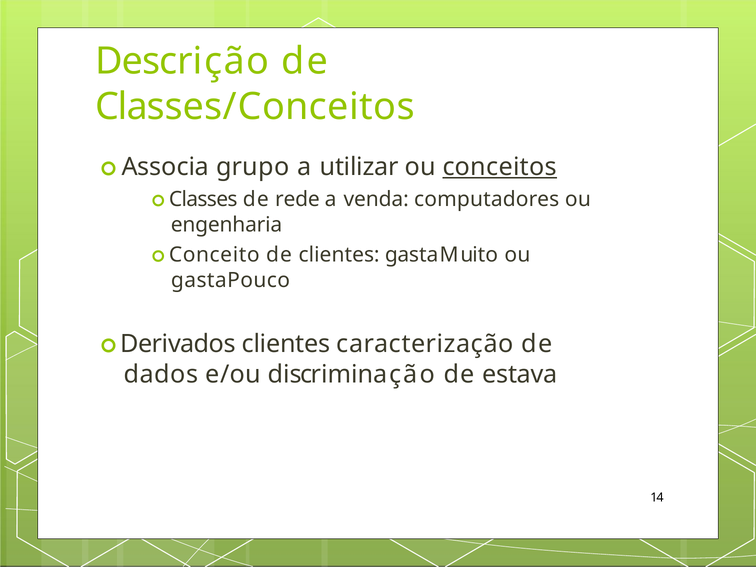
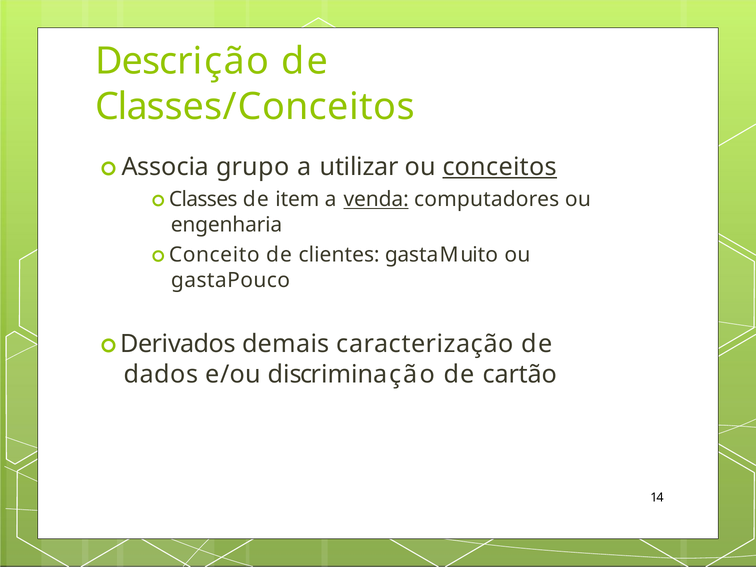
rede: rede -> item (297, 199)
venda underline: none -> present (376, 199)
clientes: clientes -> demais (286, 344)
estava: estava -> cartão (520, 374)
